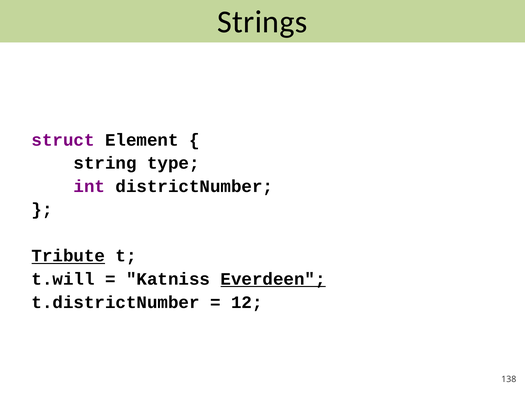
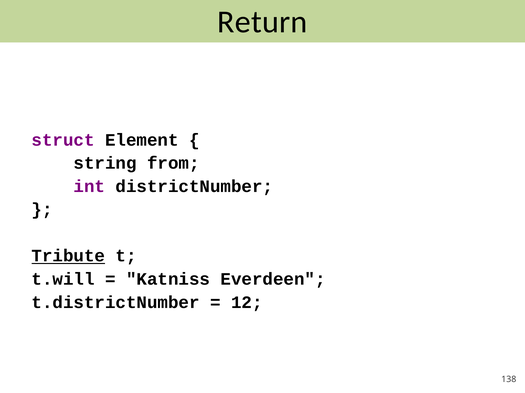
Strings: Strings -> Return (262, 22)
type: type -> from (173, 163)
Everdeen underline: present -> none (273, 280)
